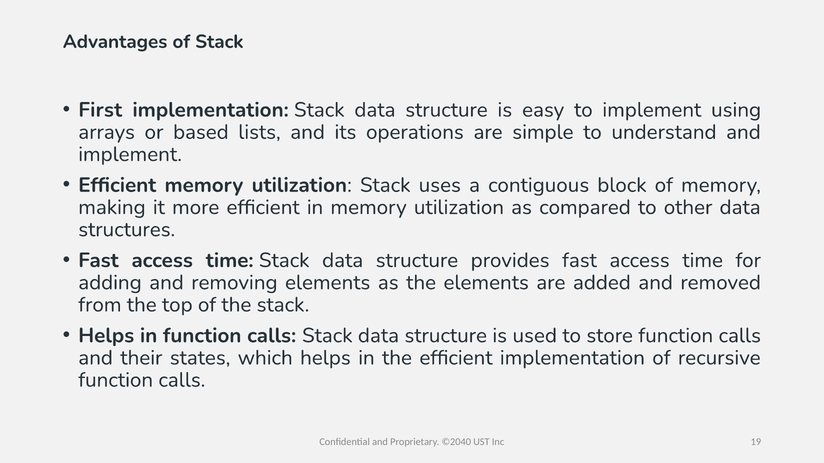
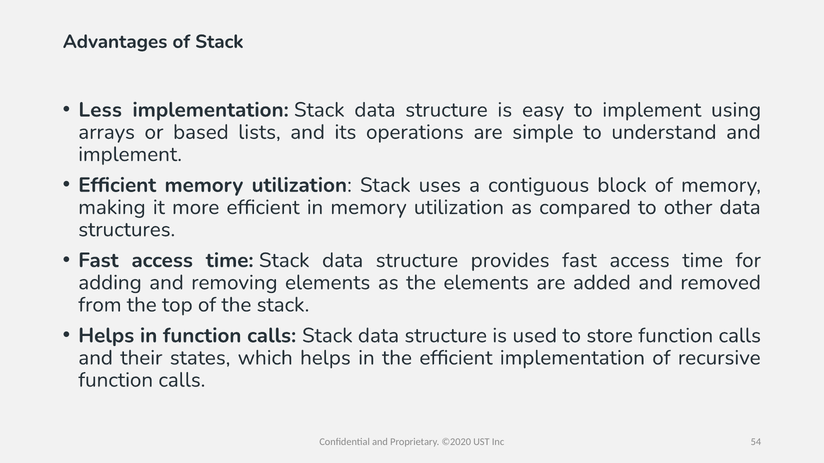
First: First -> Less (100, 110)
©2040: ©2040 -> ©2020 (456, 443)
19: 19 -> 54 (756, 443)
